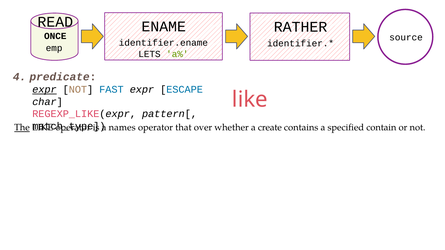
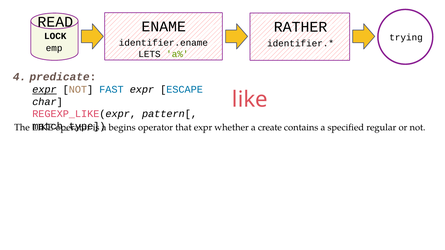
ONCE: ONCE -> LOCK (55, 36)
source: source -> trying (406, 37)
The underline: present -> none (22, 128)
names: names -> begins (122, 128)
that over: over -> expr (203, 128)
contain: contain -> regular (381, 128)
